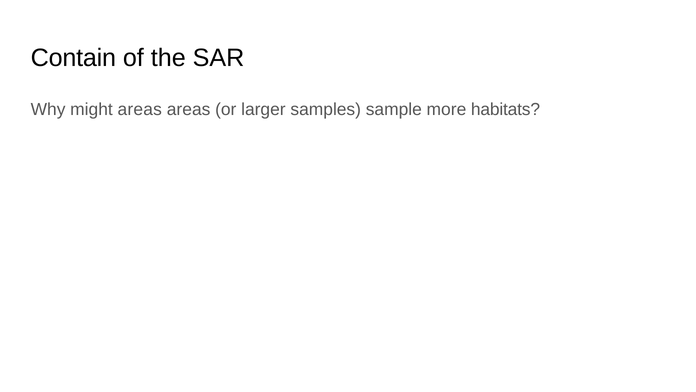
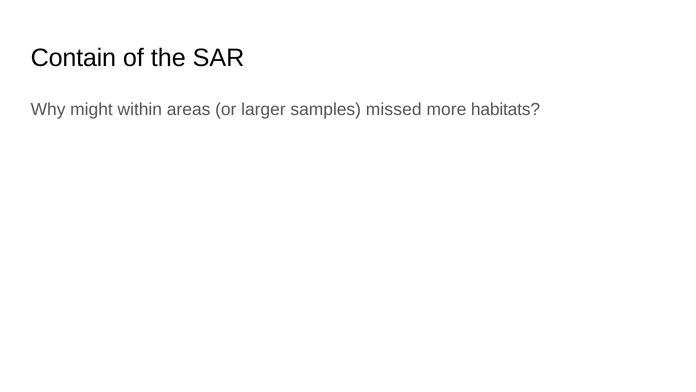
might areas: areas -> within (140, 109)
sample: sample -> missed (394, 109)
